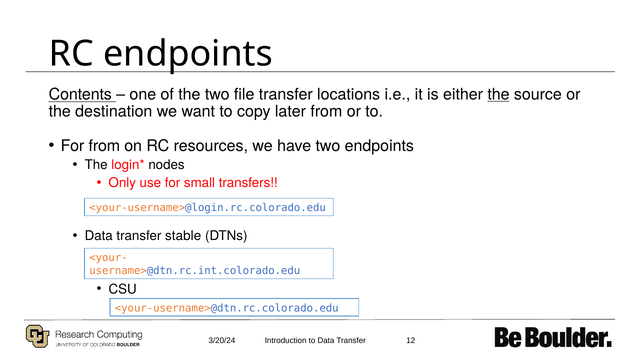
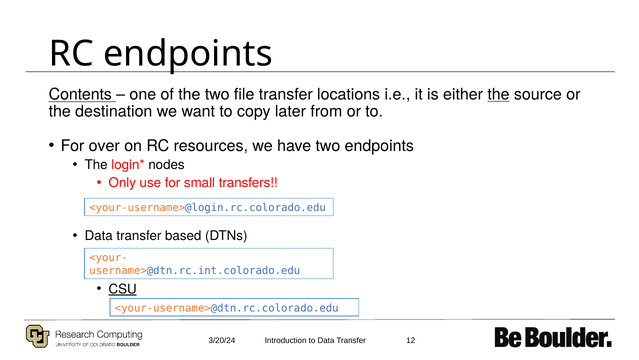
For from: from -> over (104, 146)
stable: stable -> based (183, 236)
CSU underline: none -> present (123, 289)
